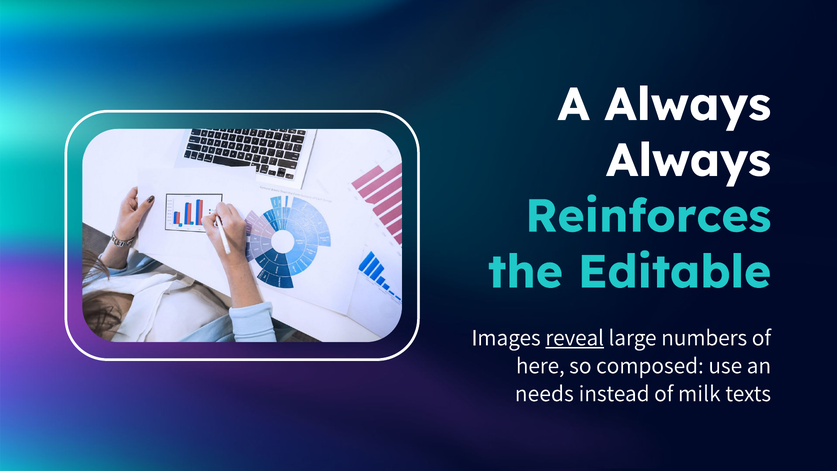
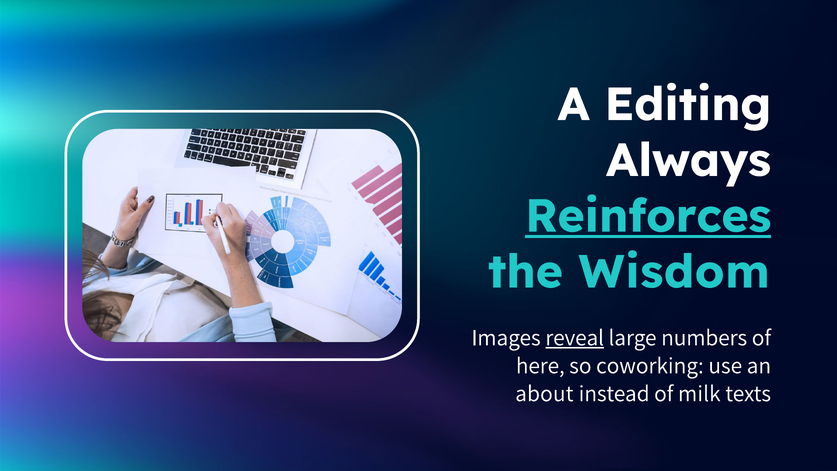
A Always: Always -> Editing (688, 105)
Reinforces underline: none -> present (648, 216)
Editable: Editable -> Wisdom (674, 272)
composed: composed -> coworking (650, 365)
needs: needs -> about (544, 393)
